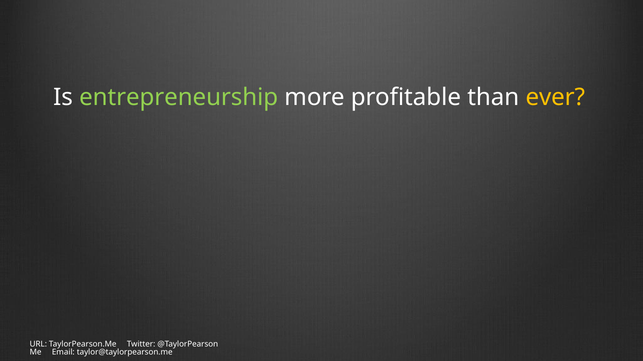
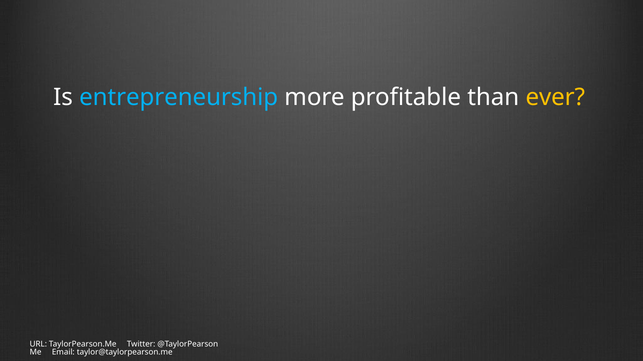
entrepreneurship colour: light green -> light blue (179, 97)
